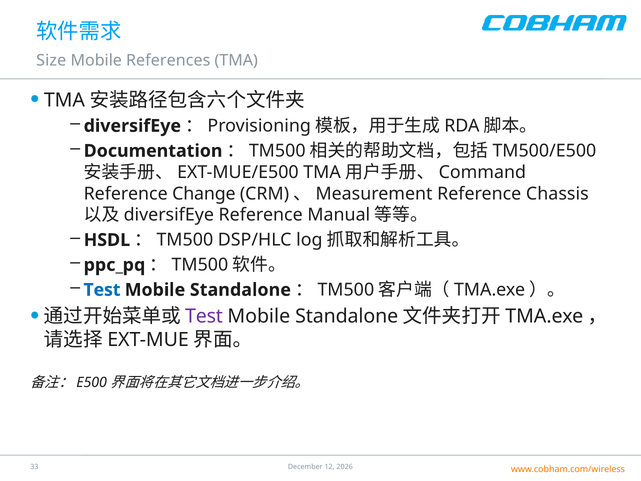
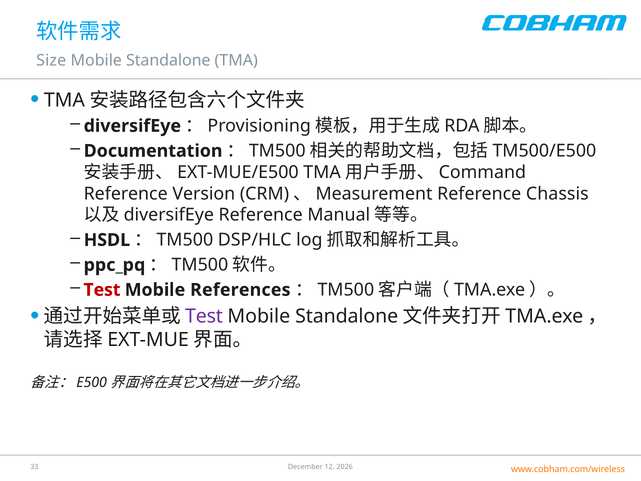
References: References -> Standalone (168, 61)
Change: Change -> Version (204, 194)
Test colour: blue -> red (102, 290)
Standalone: Standalone -> References (240, 290)
